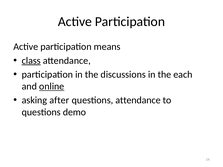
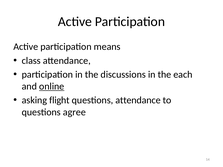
class underline: present -> none (31, 61)
after: after -> flight (59, 100)
demo: demo -> agree (74, 112)
